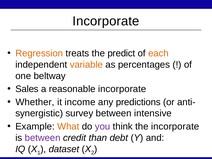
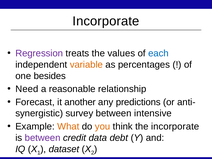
Regression colour: orange -> purple (39, 53)
predict: predict -> values (121, 53)
each colour: orange -> blue (158, 53)
beltway: beltway -> besides (50, 76)
Sales: Sales -> Need (27, 89)
reasonable incorporate: incorporate -> relationship (122, 89)
Whether: Whether -> Forecast (35, 102)
income: income -> another (80, 102)
you colour: purple -> orange (103, 126)
than: than -> data (98, 138)
